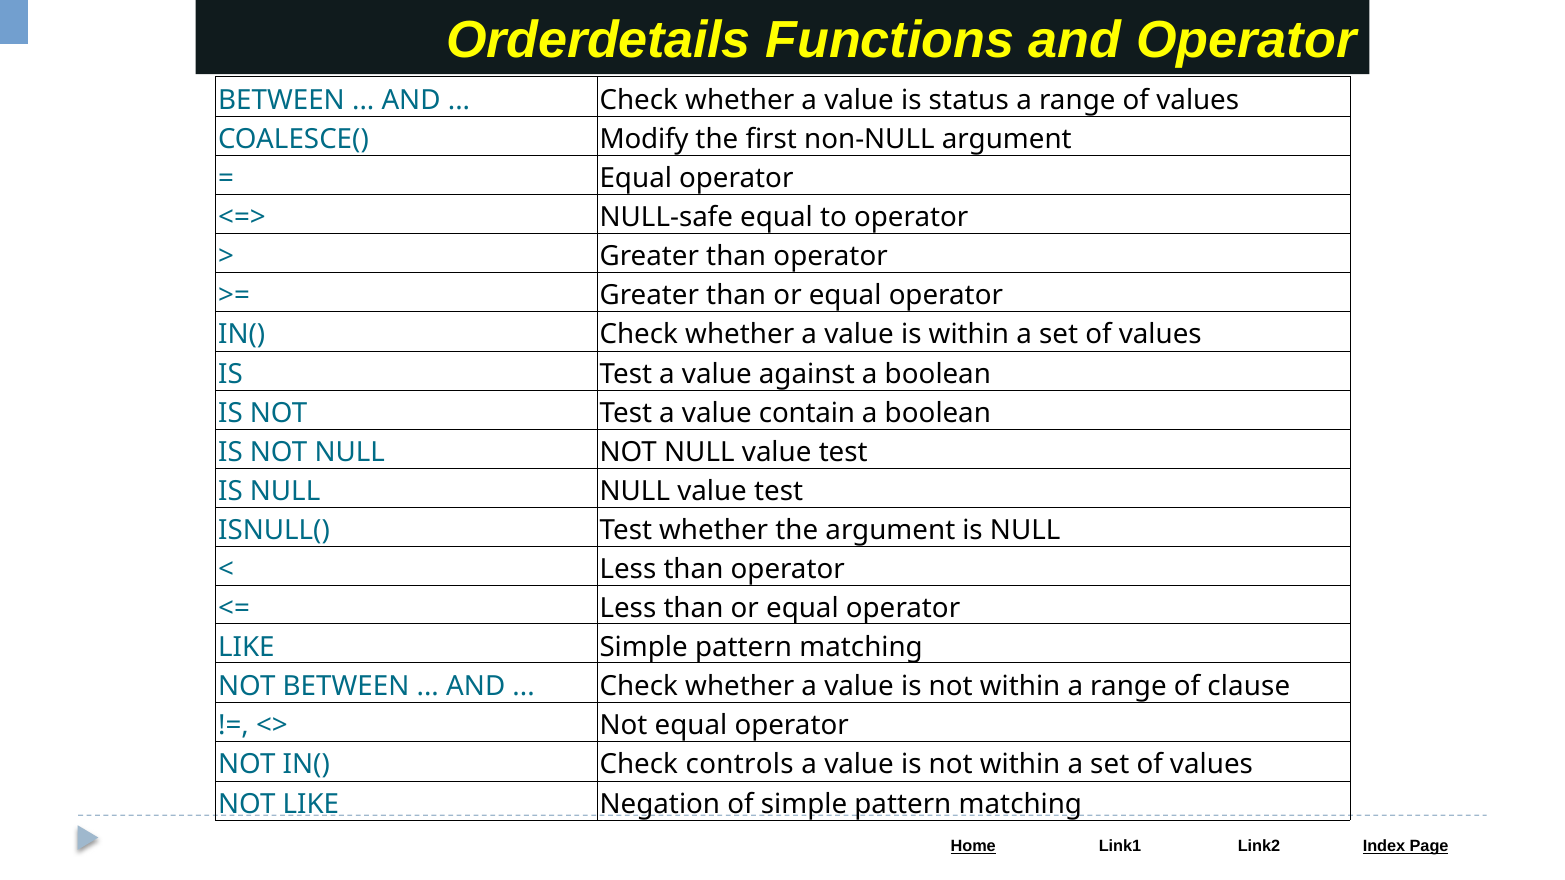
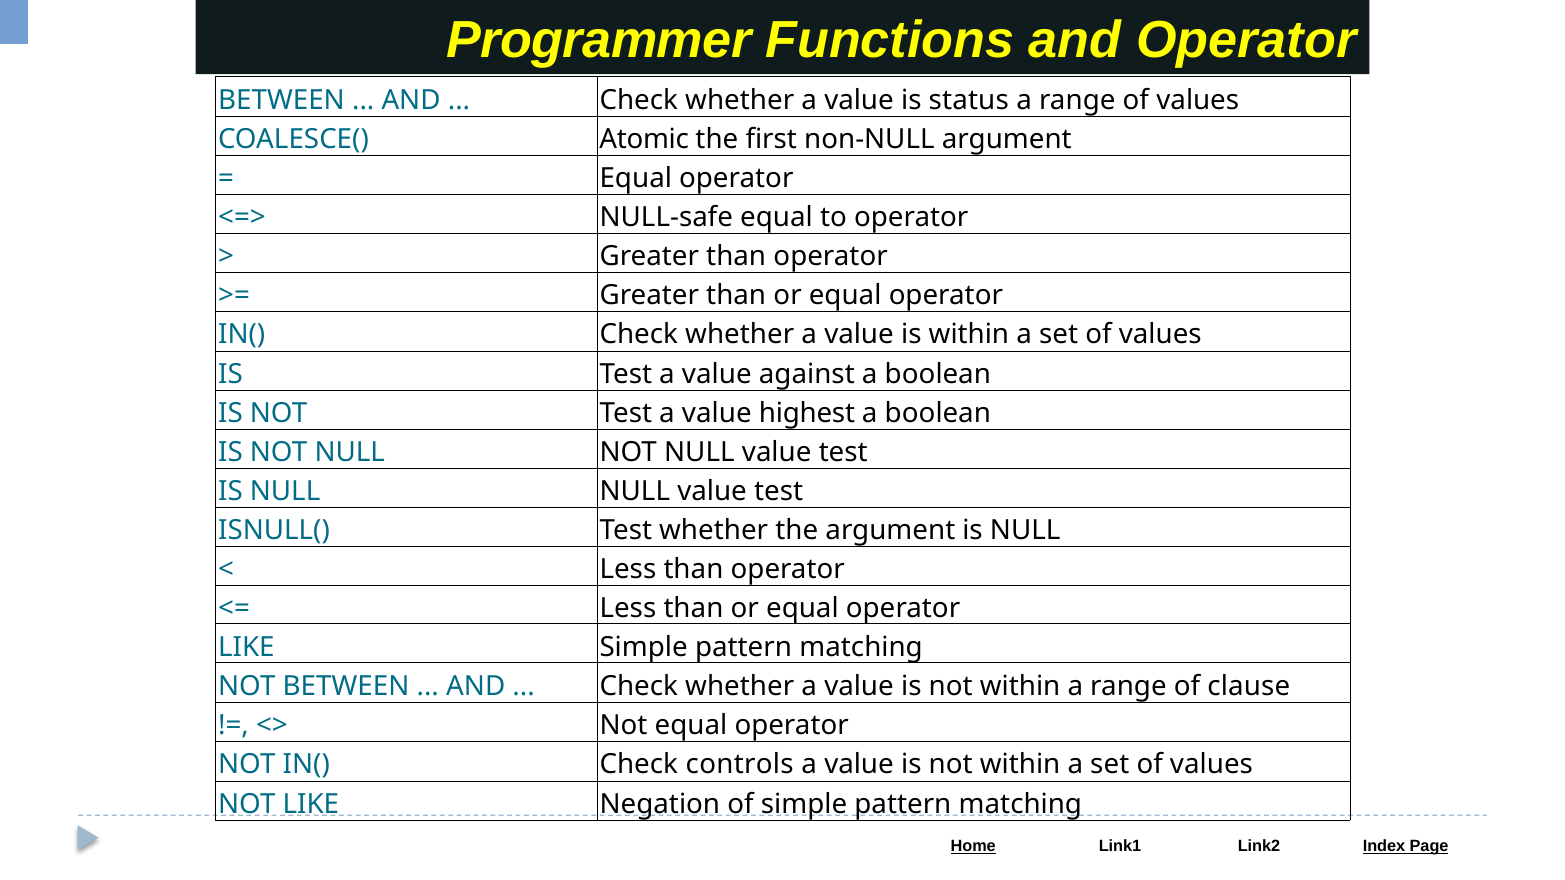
Orderdetails: Orderdetails -> Programmer (599, 41)
Modify: Modify -> Atomic (644, 140)
contain: contain -> highest (807, 413)
